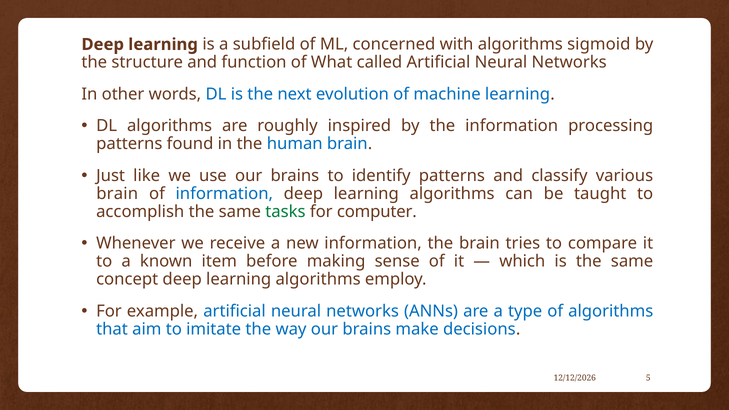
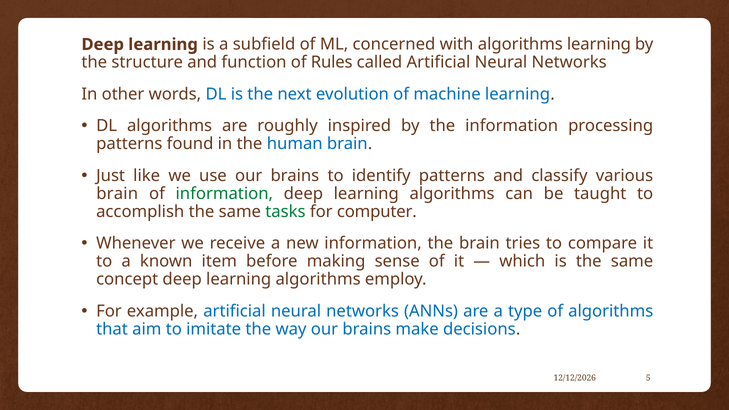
algorithms sigmoid: sigmoid -> learning (599, 44)
What: What -> Rules (332, 63)
information colour: blue -> green (224, 194)
